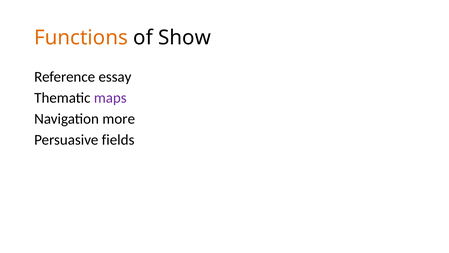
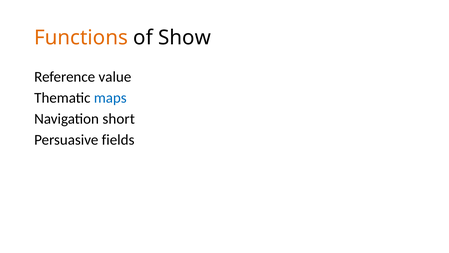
essay: essay -> value (115, 77)
maps colour: purple -> blue (110, 98)
more: more -> short (119, 119)
